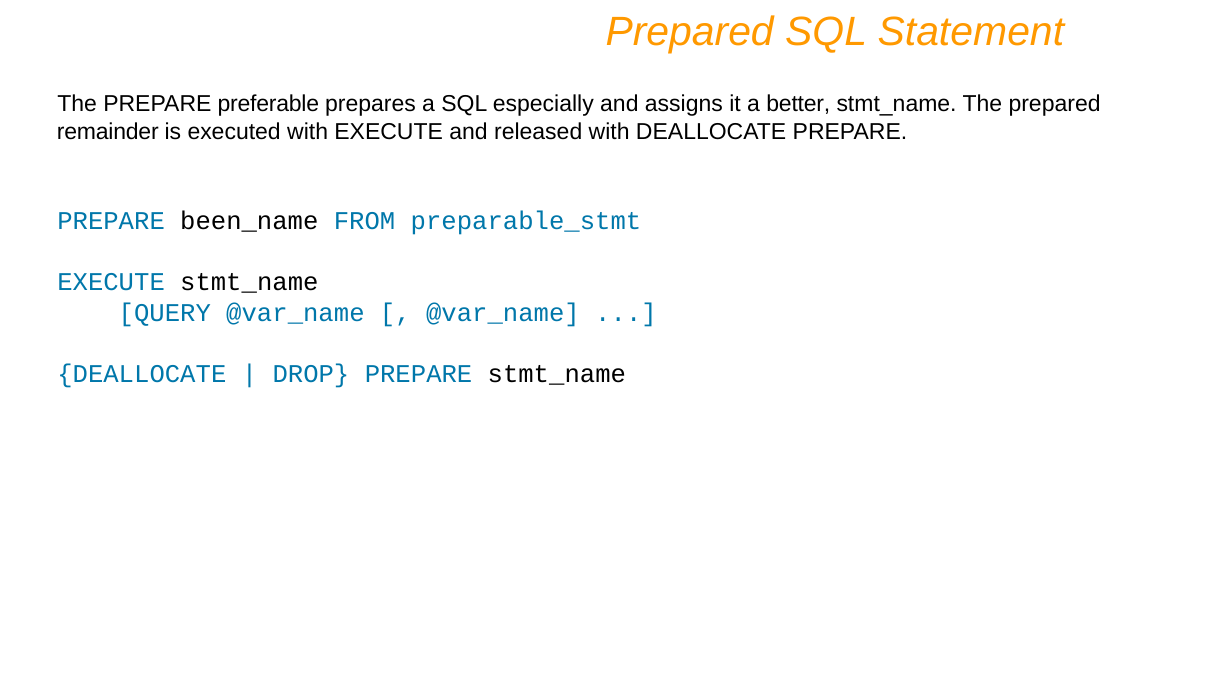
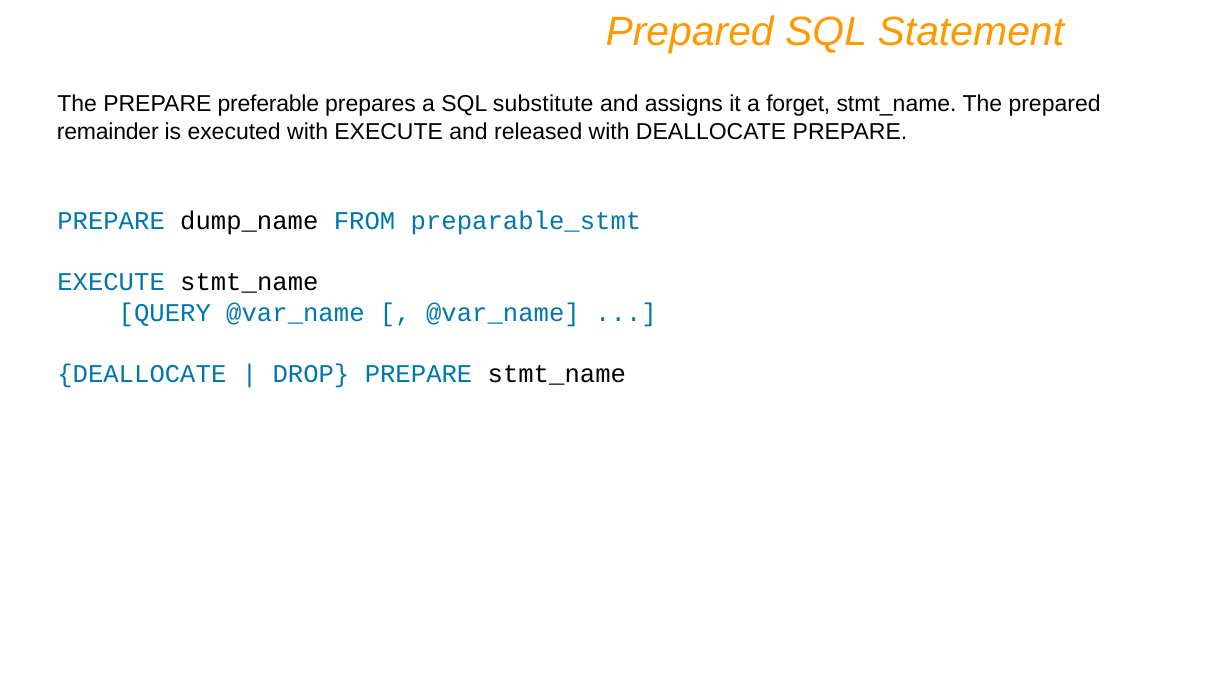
especially: especially -> substitute (543, 104)
better: better -> forget (798, 104)
been_name: been_name -> dump_name (249, 221)
